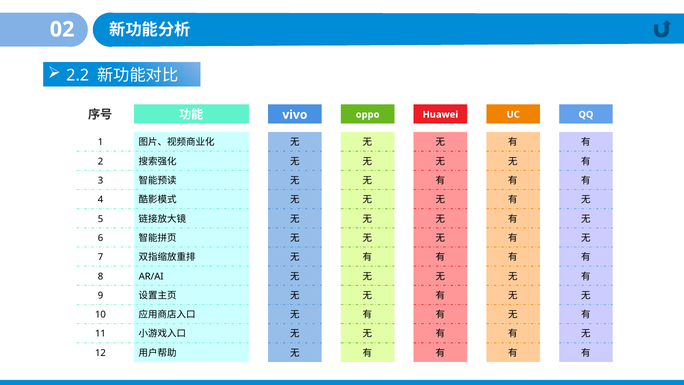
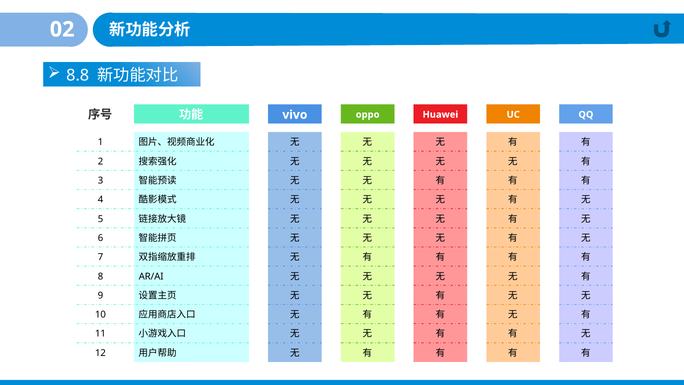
2.2: 2.2 -> 8.8 (78, 75)
